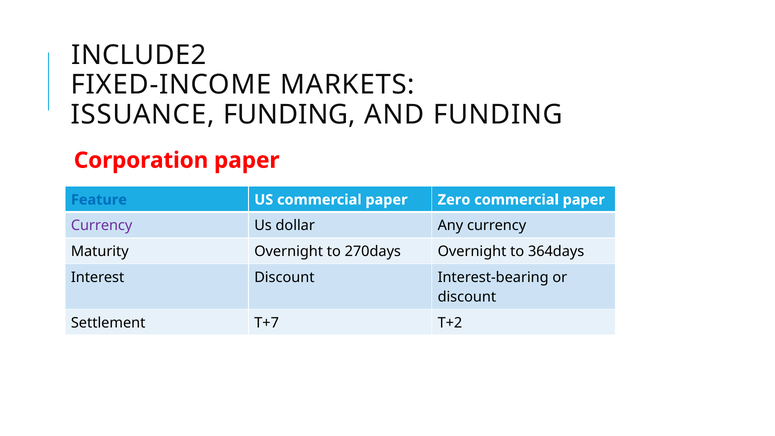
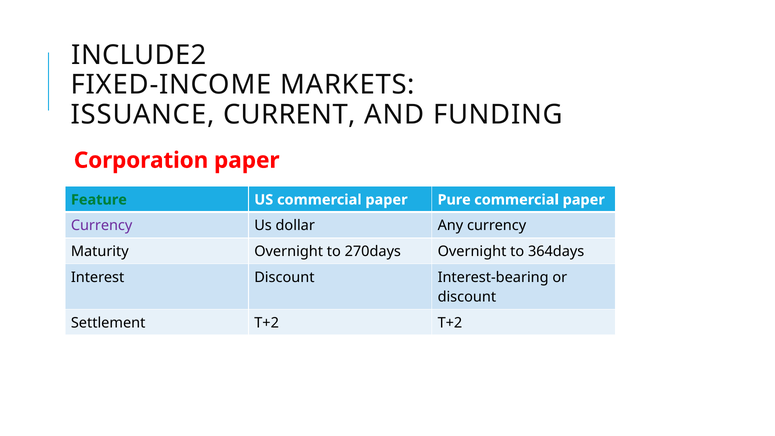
ISSUANCE FUNDING: FUNDING -> CURRENT (289, 115)
Feature colour: blue -> green (99, 200)
Zero: Zero -> Pure (454, 200)
Settlement T+7: T+7 -> T+2 (267, 323)
